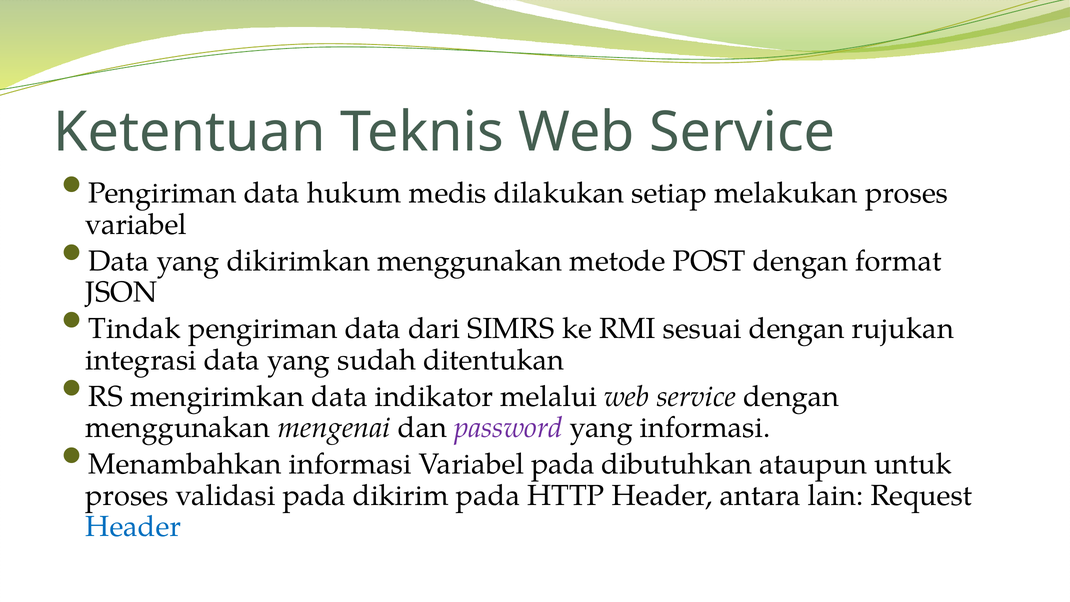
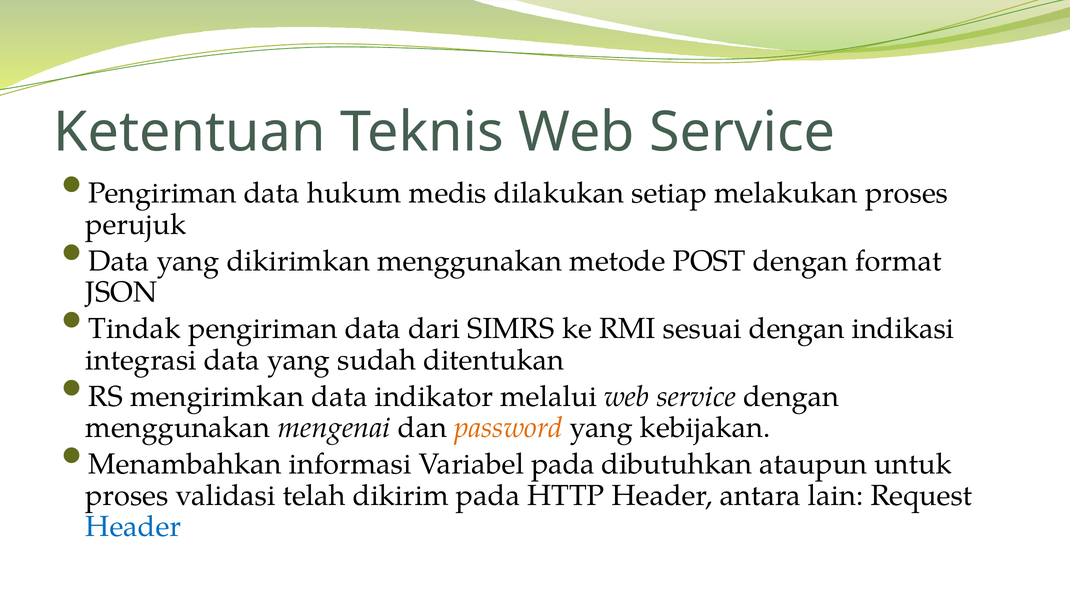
variabel: variabel -> perujuk (136, 224)
rujukan: rujukan -> indikasi (903, 329)
password colour: purple -> orange (508, 428)
yang informasi: informasi -> kebijakan (705, 428)
validasi pada: pada -> telah (314, 495)
